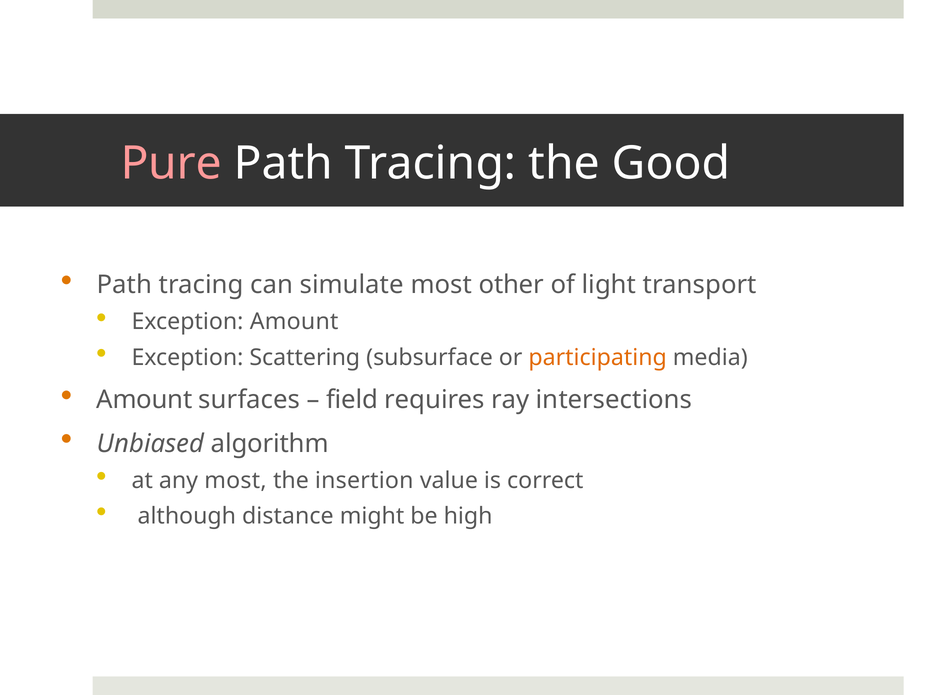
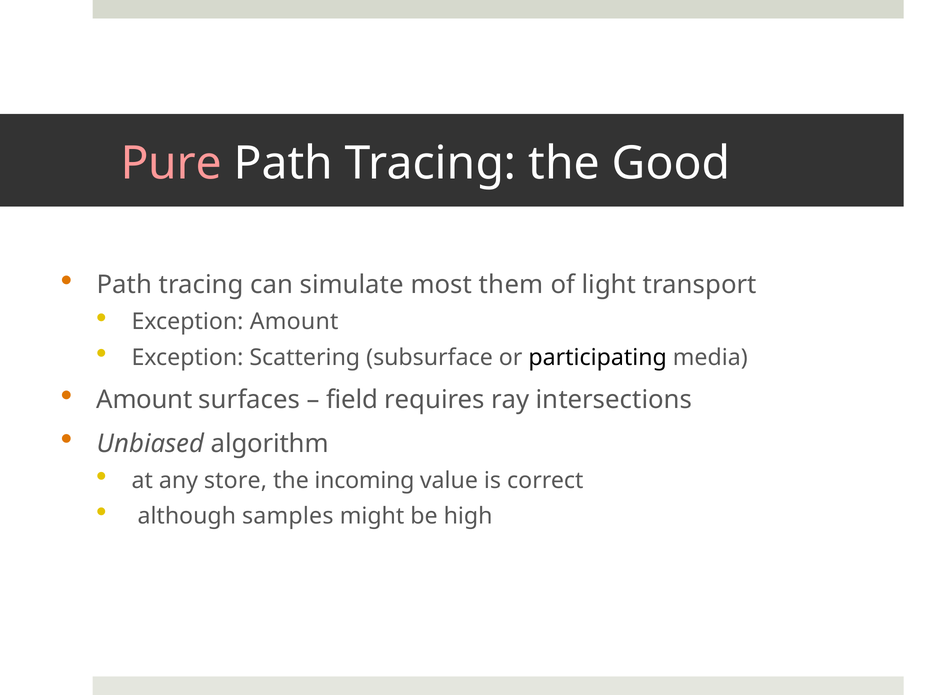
other: other -> them (511, 285)
participating colour: orange -> black (598, 357)
any most: most -> store (235, 481)
insertion: insertion -> incoming (364, 481)
distance: distance -> samples (288, 516)
